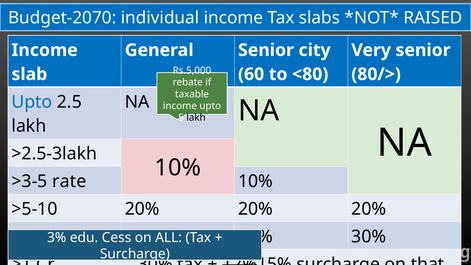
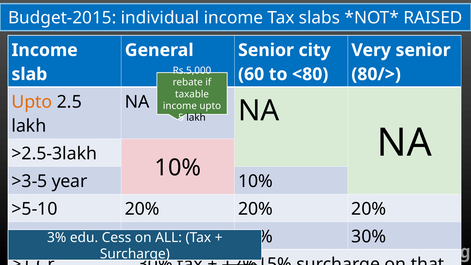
Budget-2070: Budget-2070 -> Budget-2015 (62, 18)
Upto colour: blue -> orange (32, 102)
rate: rate -> year (70, 181)
